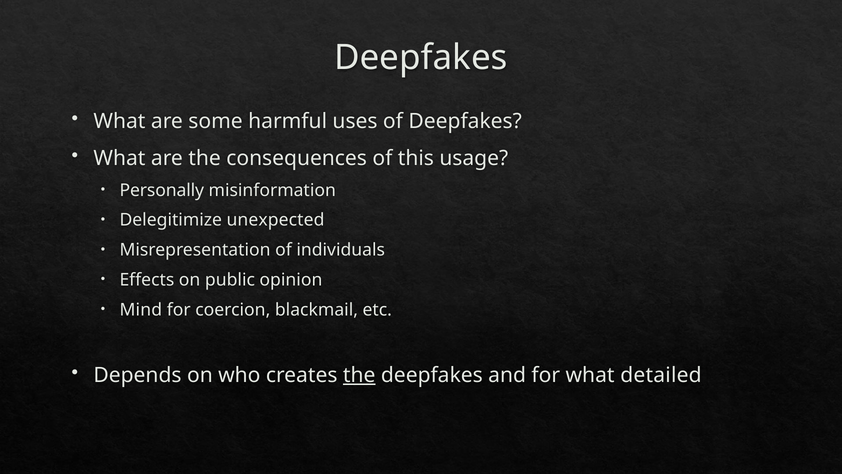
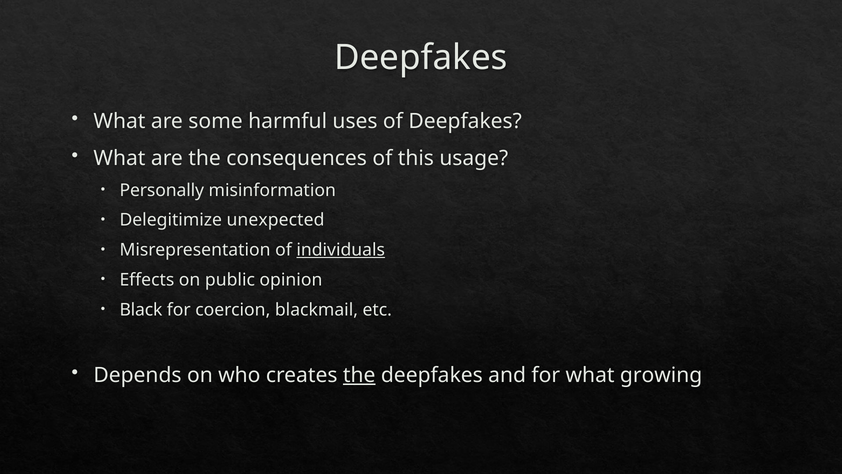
individuals underline: none -> present (341, 250)
Mind: Mind -> Black (141, 310)
detailed: detailed -> growing (661, 375)
